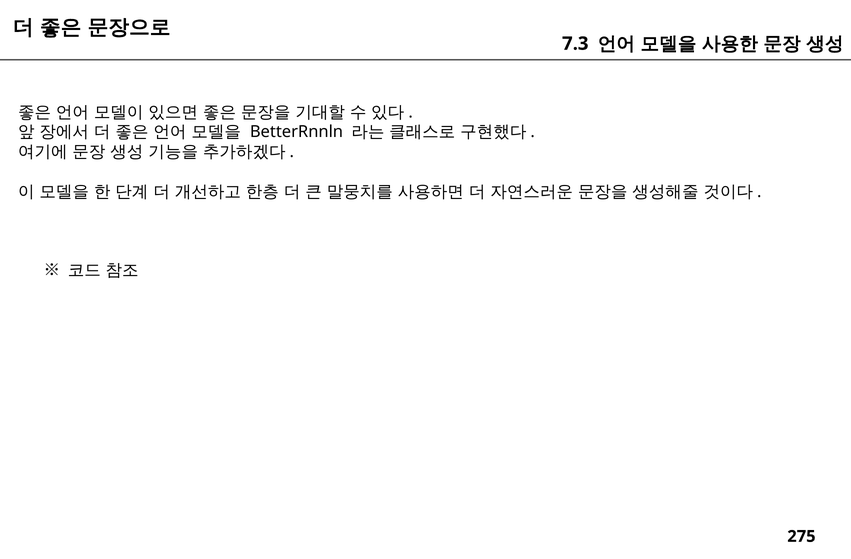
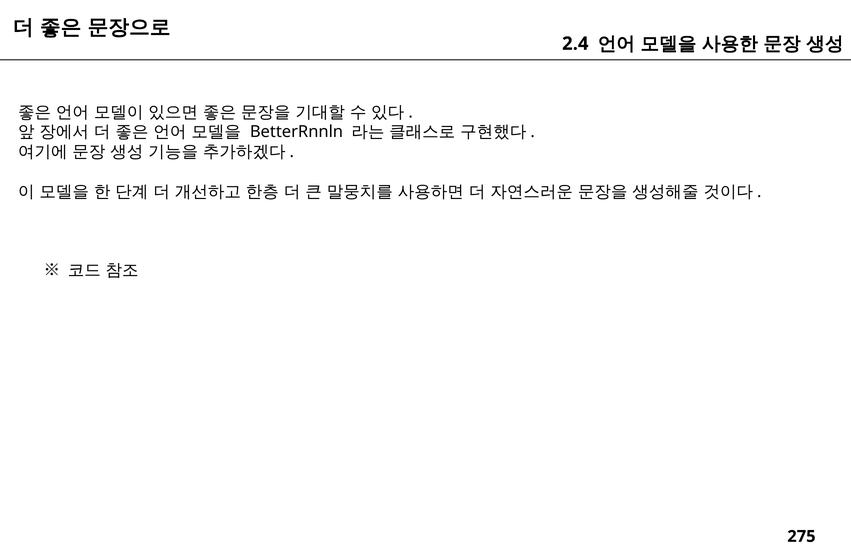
7.3: 7.3 -> 2.4 (575, 44)
